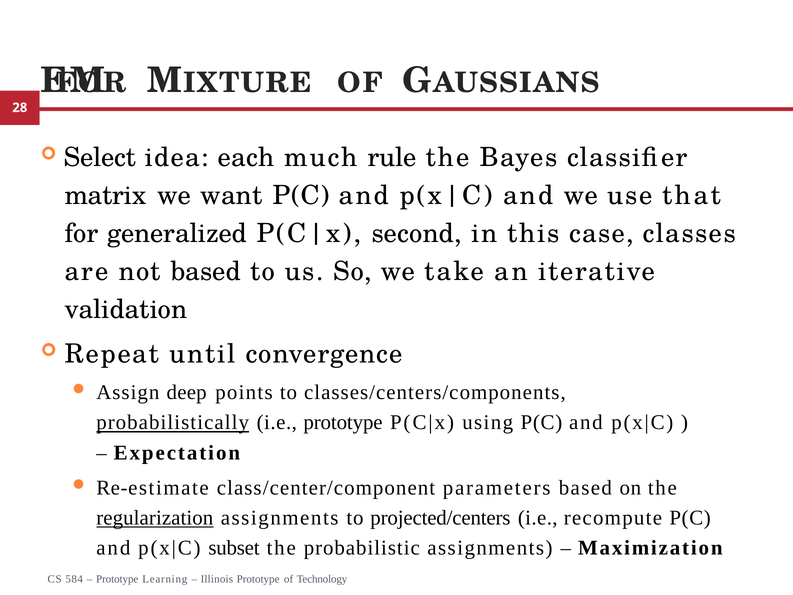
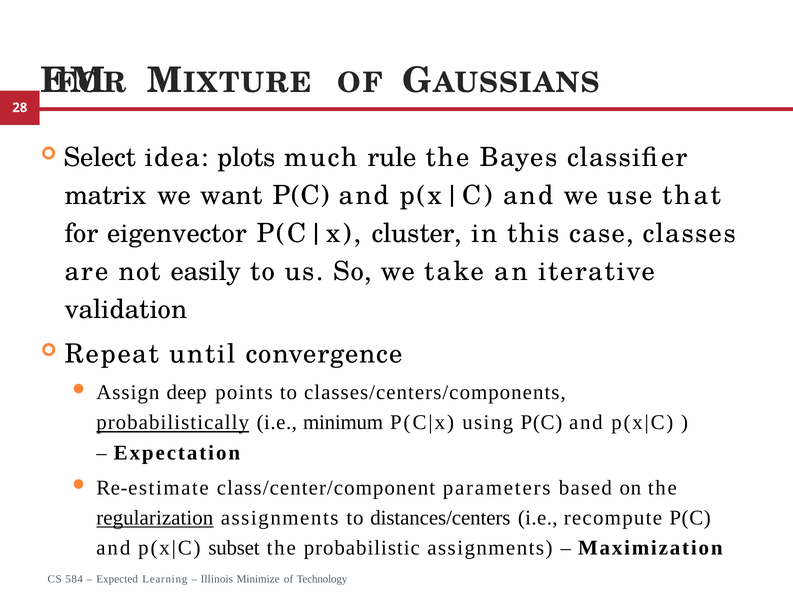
each: each -> plots (246, 157)
generalized: generalized -> eigenvector (177, 233)
second: second -> cluster (417, 233)
not based: based -> easily (206, 271)
i.e prototype: prototype -> minimum (343, 422)
projected/centers: projected/centers -> distances/centers (440, 518)
Prototype: Prototype -> Expected (117, 579)
Illinois Prototype: Prototype -> Minimize (258, 579)
